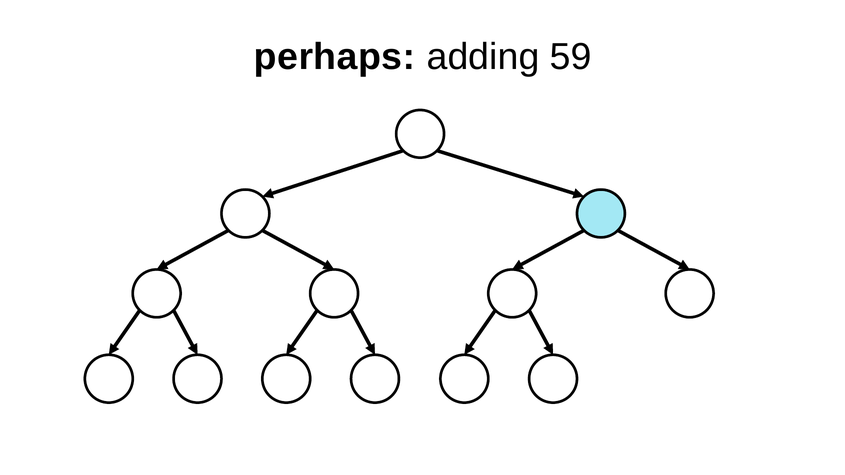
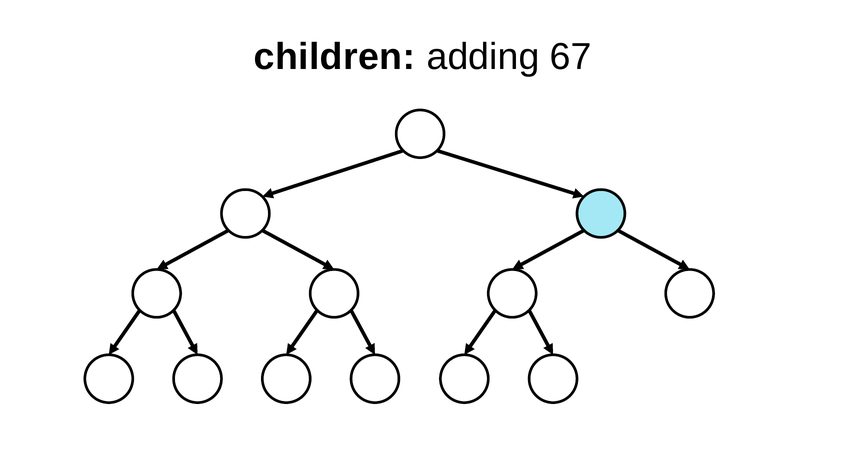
perhaps: perhaps -> children (335, 57)
59: 59 -> 67 (571, 57)
